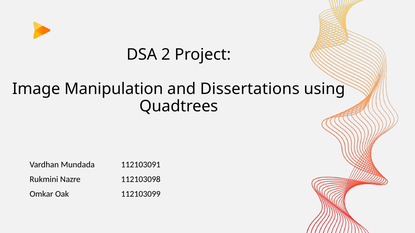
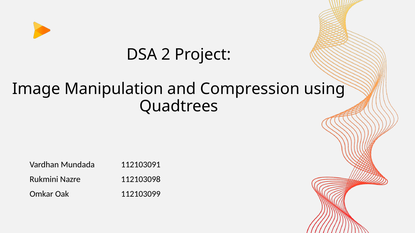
Dissertations: Dissertations -> Compression (250, 89)
